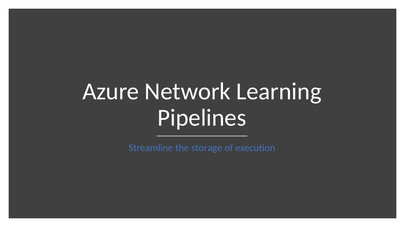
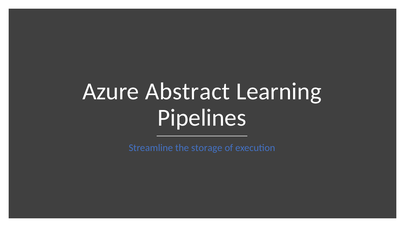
Network: Network -> Abstract (188, 92)
